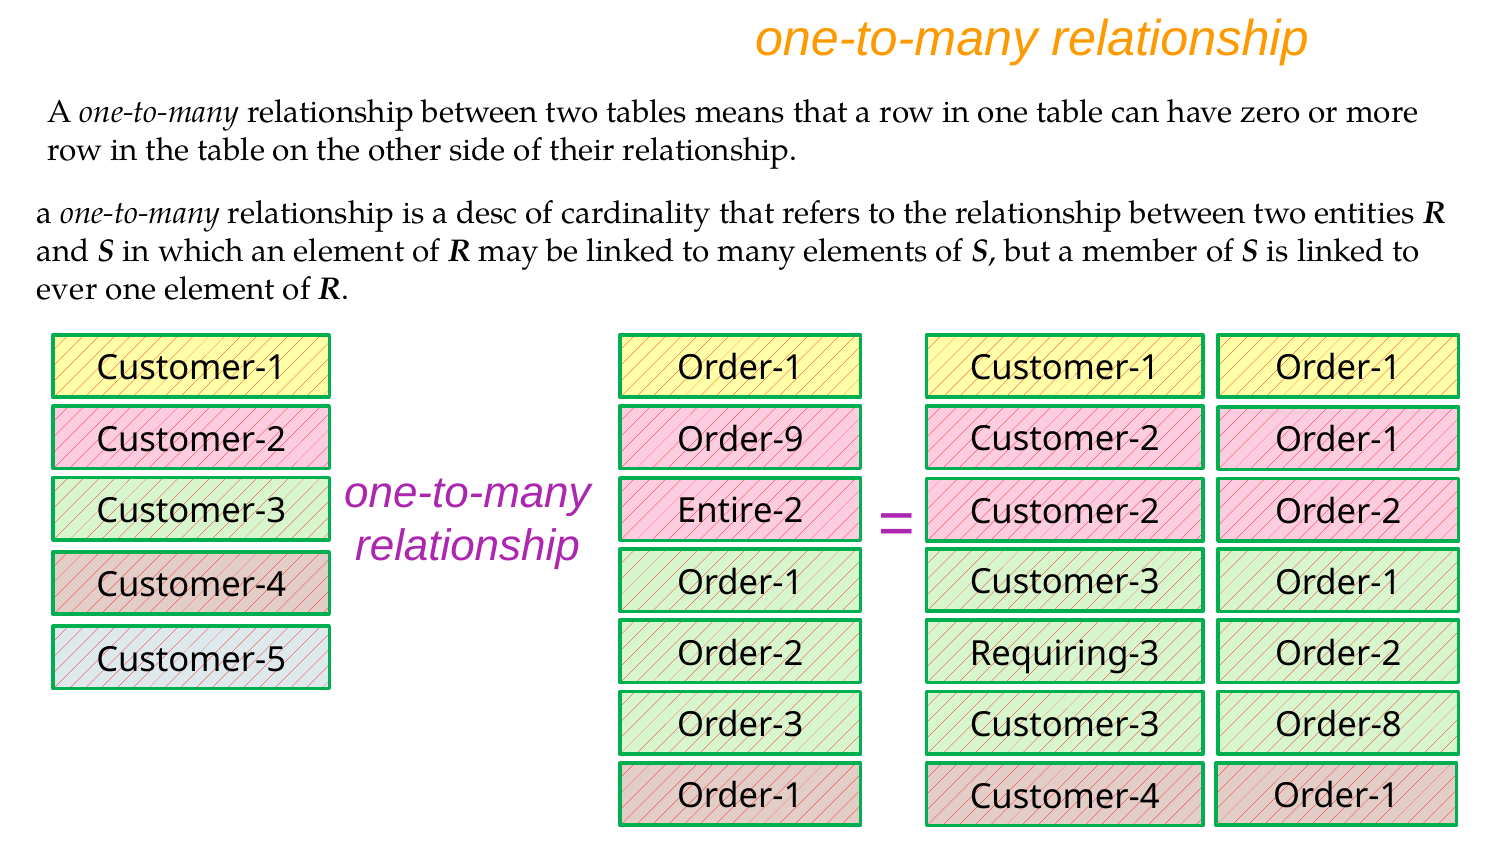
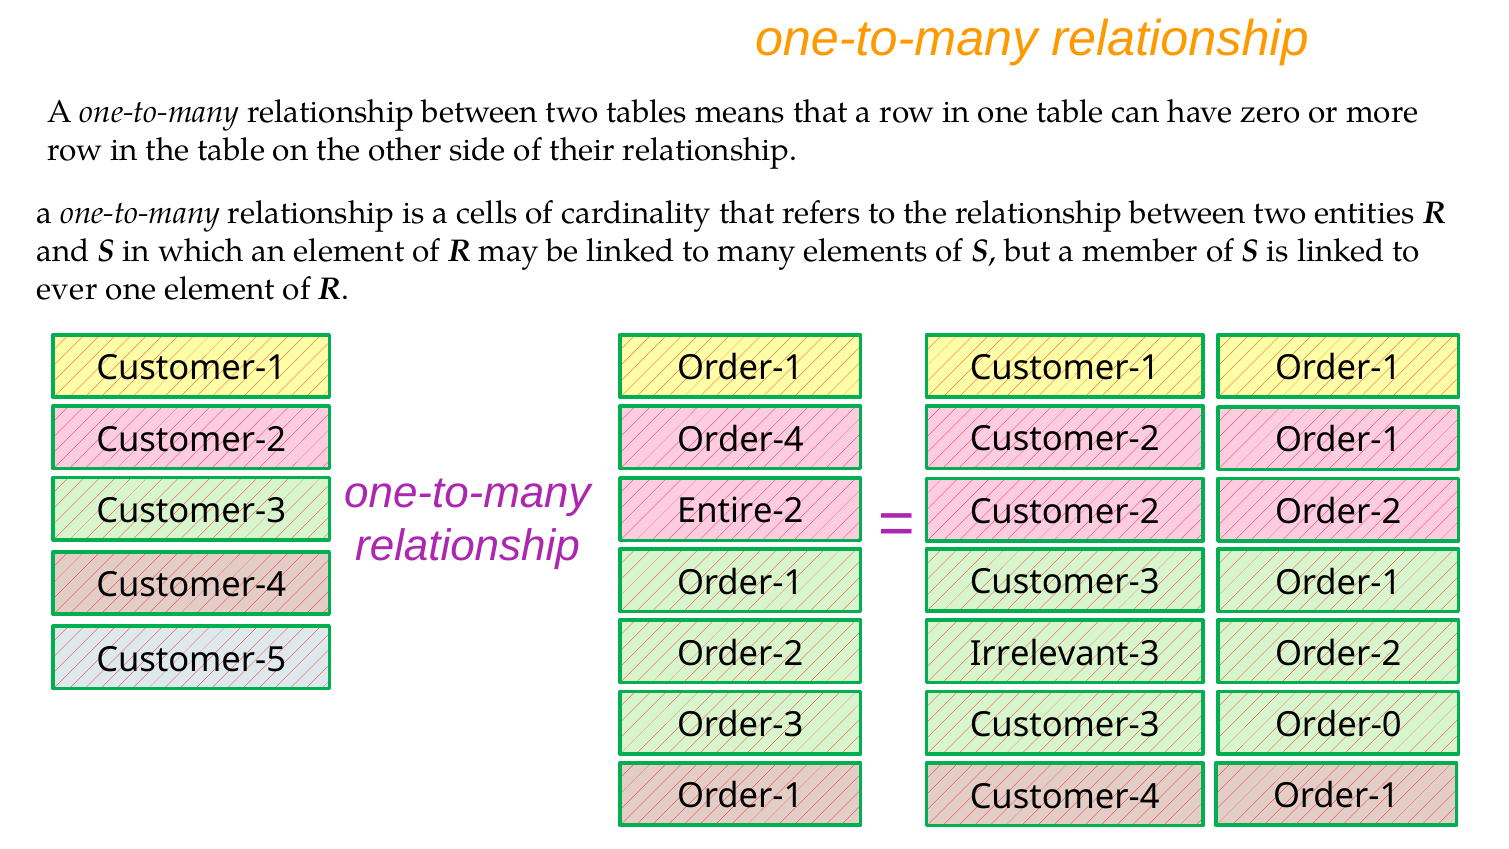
desc: desc -> cells (487, 213)
Order-9: Order-9 -> Order-4 (740, 440)
Requiring-3: Requiring-3 -> Irrelevant-3 (1065, 654)
Order-8: Order-8 -> Order-0 (1338, 725)
